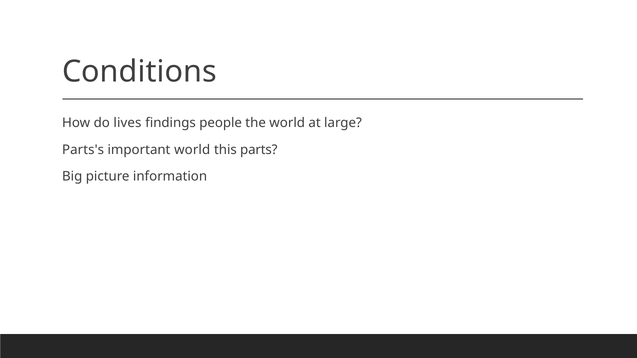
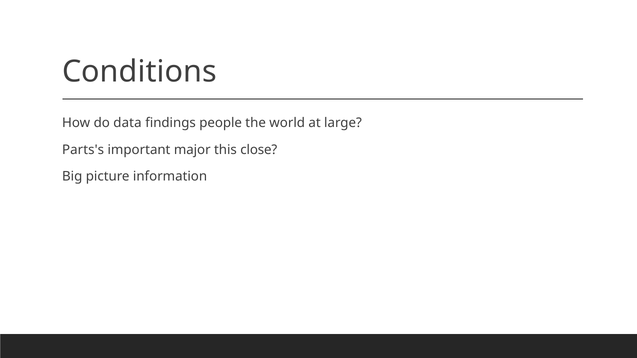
lives: lives -> data (127, 123)
important world: world -> major (192, 150)
parts: parts -> close (259, 150)
